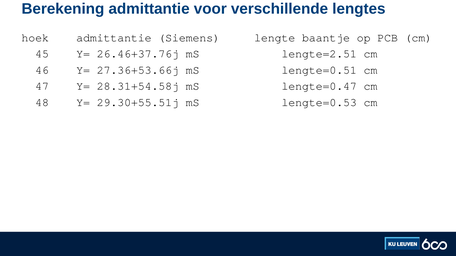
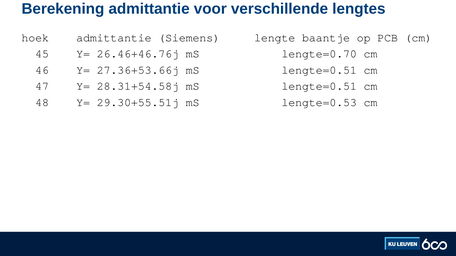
26.46+37.76j: 26.46+37.76j -> 26.46+46.76j (138, 54)
lengte=2.51: lengte=2.51 -> lengte=0.70 (319, 54)
28.31+54.58j mS lengte=0.47: lengte=0.47 -> lengte=0.51 (319, 86)
